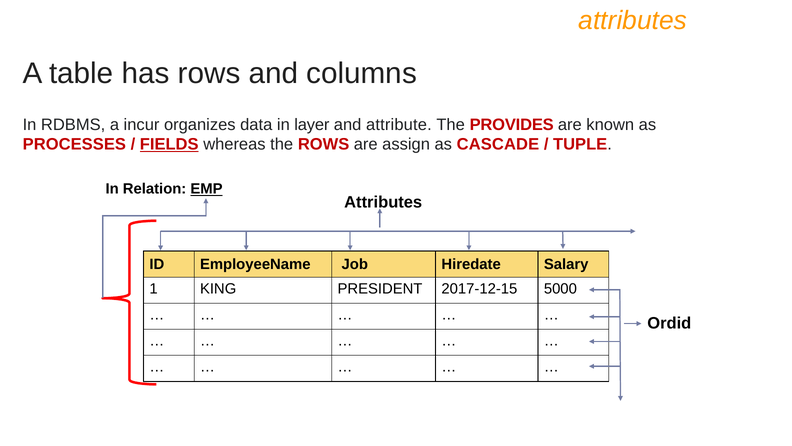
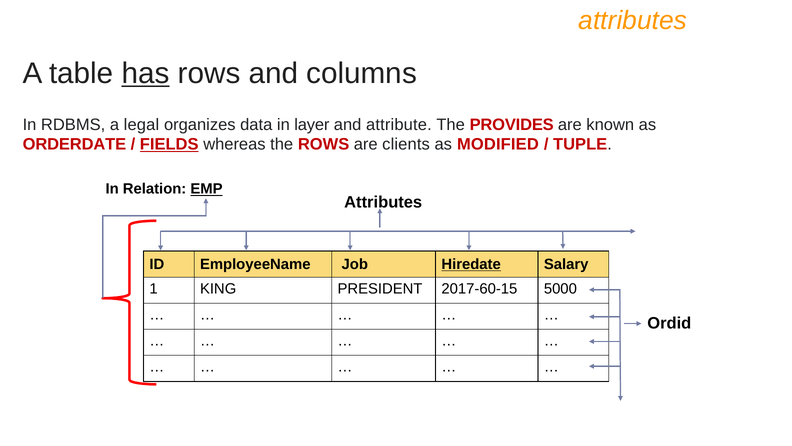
has underline: none -> present (146, 73)
incur: incur -> legal (141, 124)
PROCESSES: PROCESSES -> ORDERDATE (74, 144)
assign: assign -> clients (406, 144)
CASCADE: CASCADE -> MODIFIED (498, 144)
Hiredate underline: none -> present (471, 264)
2017-12-15: 2017-12-15 -> 2017-60-15 (479, 288)
